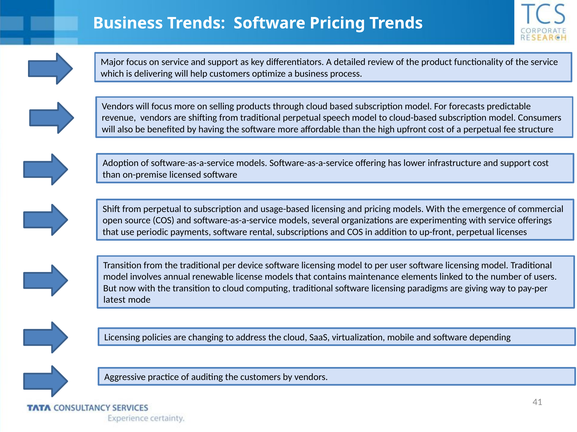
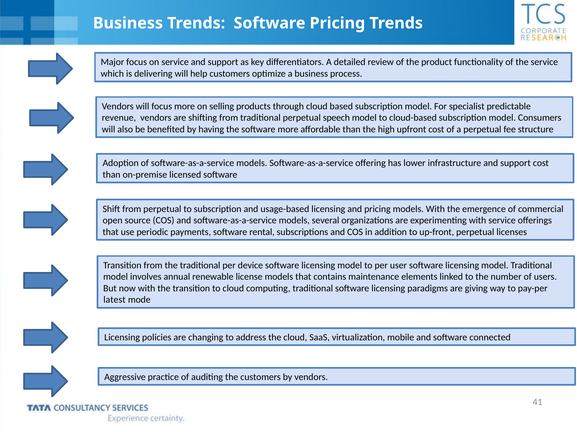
forecasts: forecasts -> specialist (467, 106)
depending: depending -> connected (490, 338)
